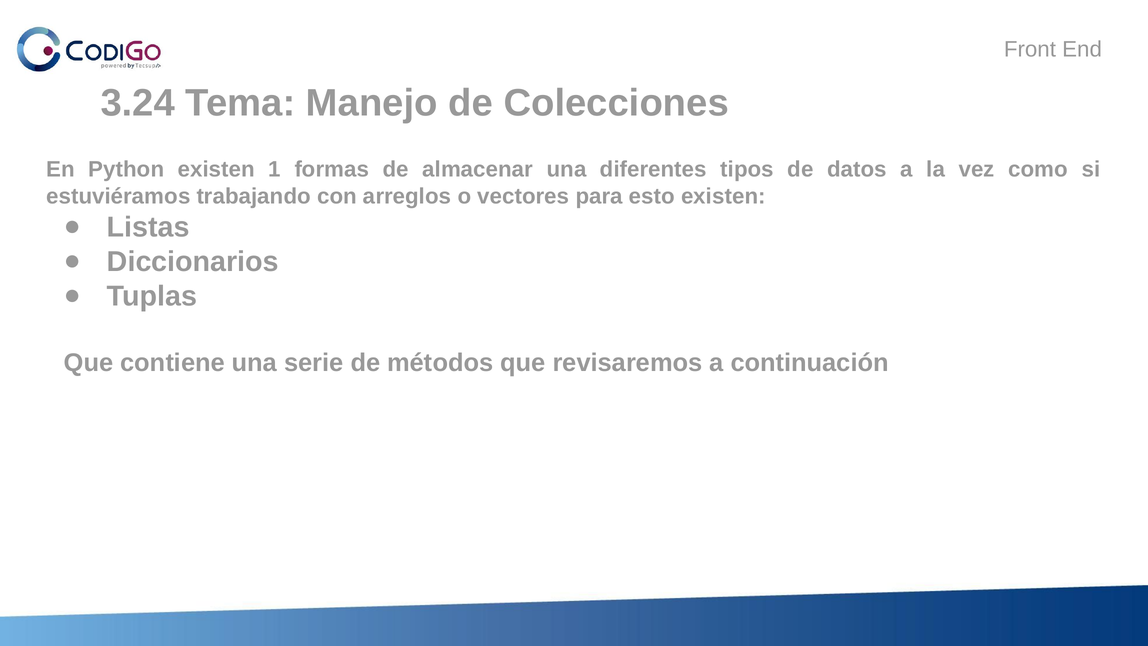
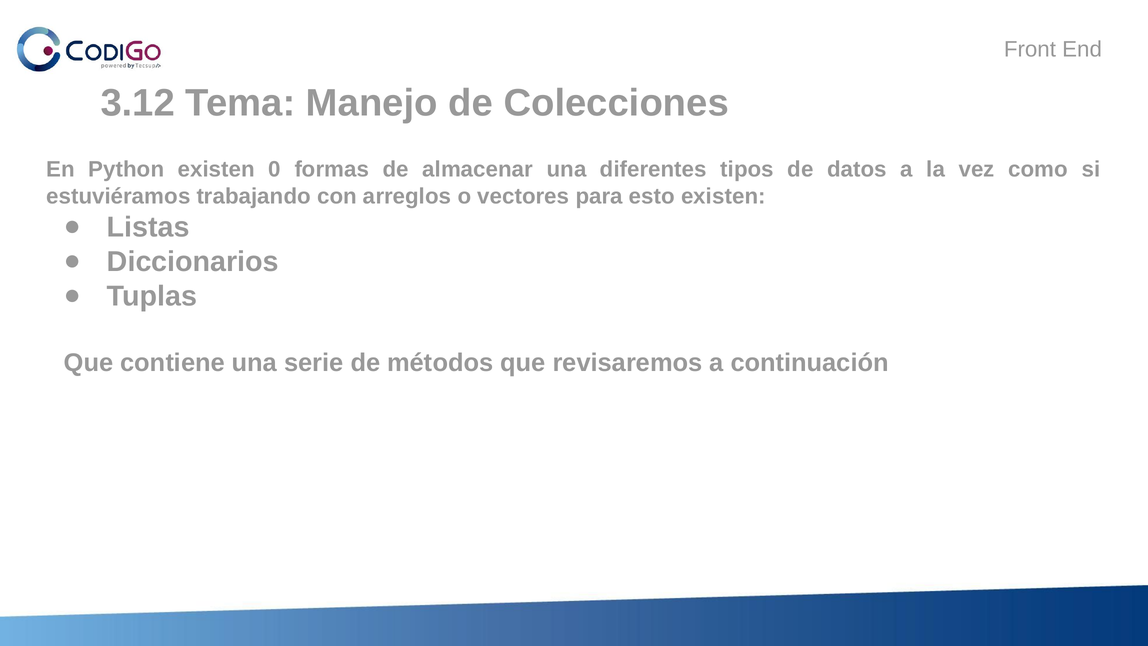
3.24: 3.24 -> 3.12 (138, 103)
1: 1 -> 0 (275, 169)
